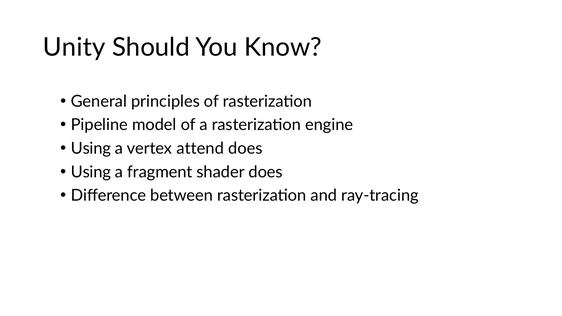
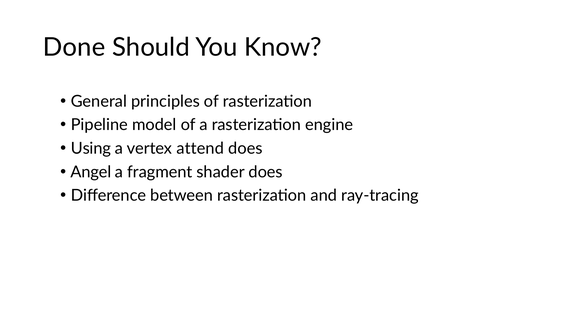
Unity: Unity -> Done (74, 47)
Using: Using -> Angel (91, 172)
